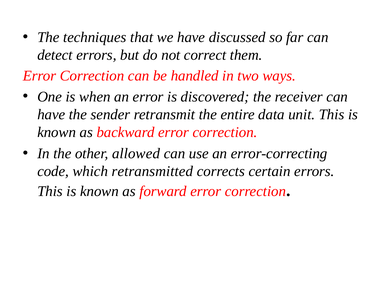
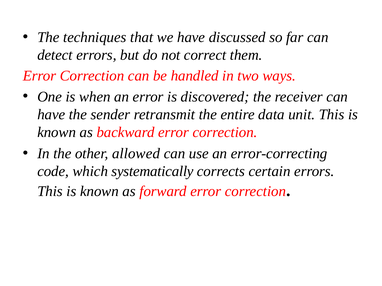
retransmitted: retransmitted -> systematically (152, 172)
